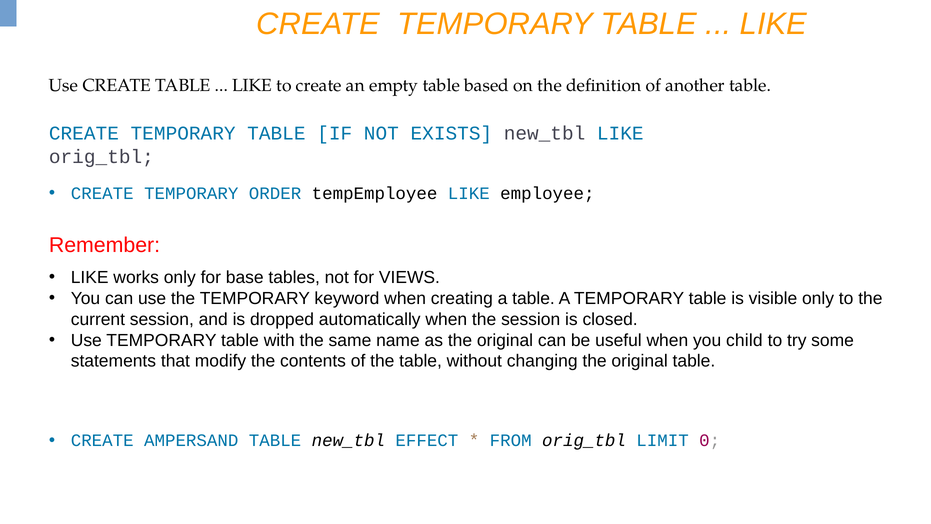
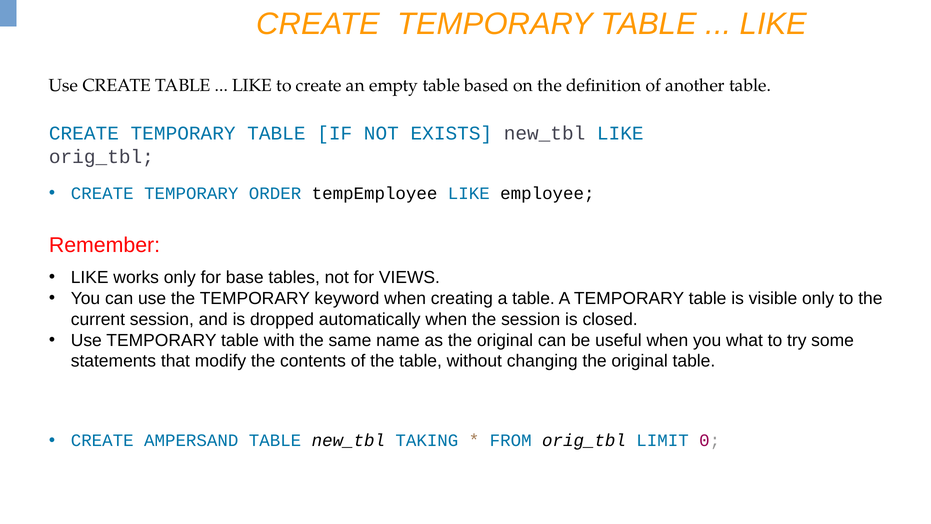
child: child -> what (744, 340)
EFFECT: EFFECT -> TAKING (427, 440)
